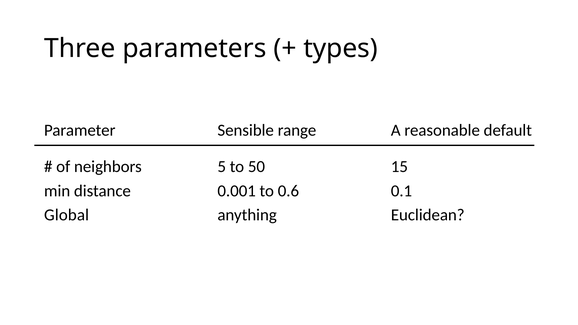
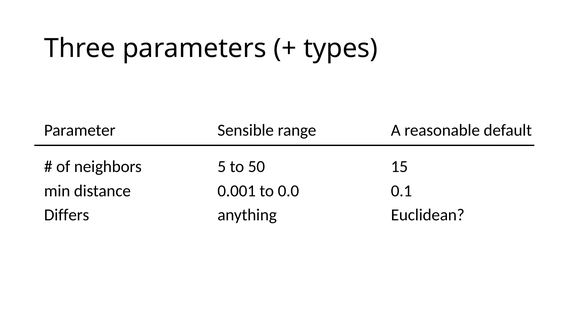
0.6: 0.6 -> 0.0 (288, 191)
Global: Global -> Differs (67, 215)
